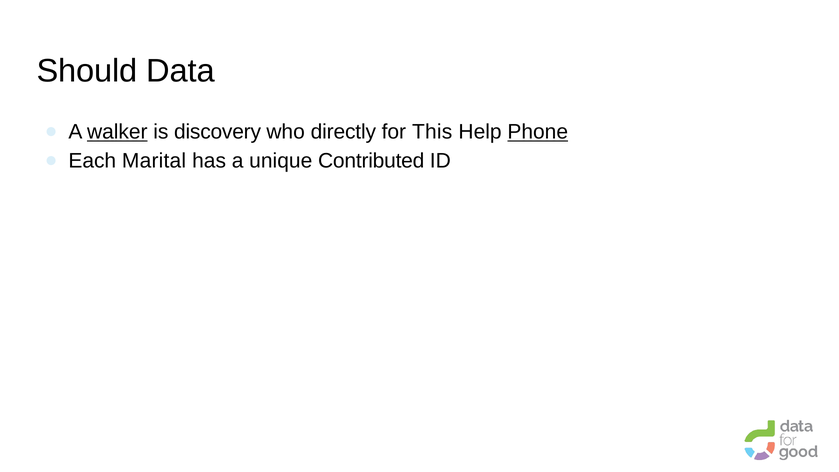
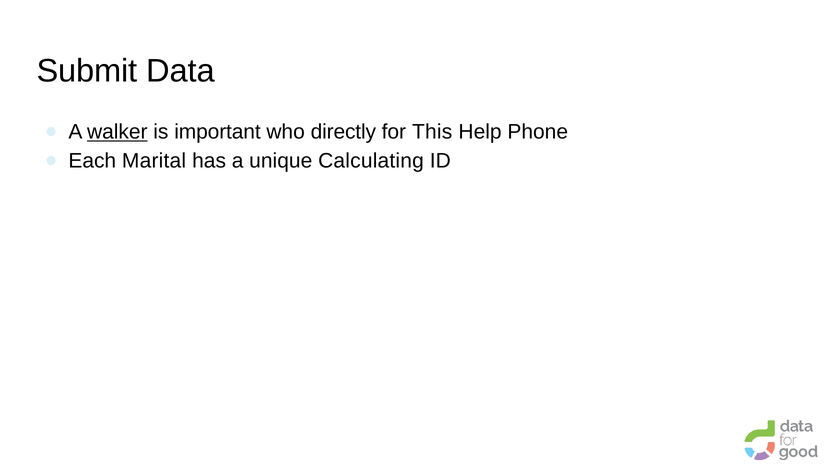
Should: Should -> Submit (87, 71)
discovery: discovery -> important (217, 132)
Phone underline: present -> none (538, 132)
Contributed: Contributed -> Calculating (371, 161)
